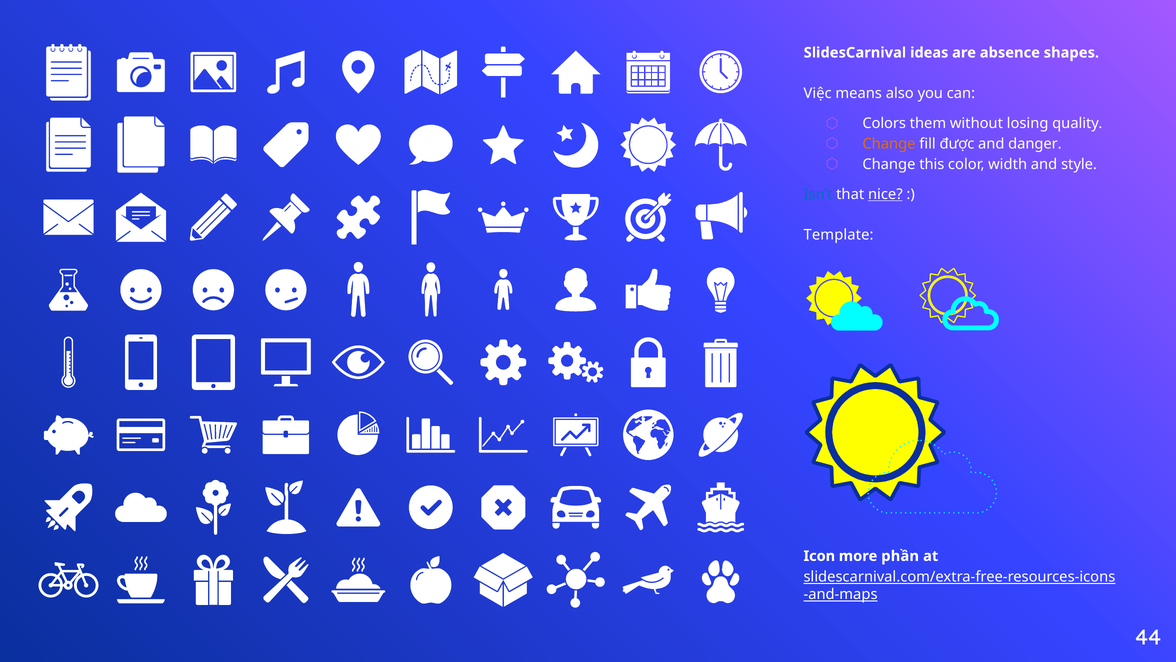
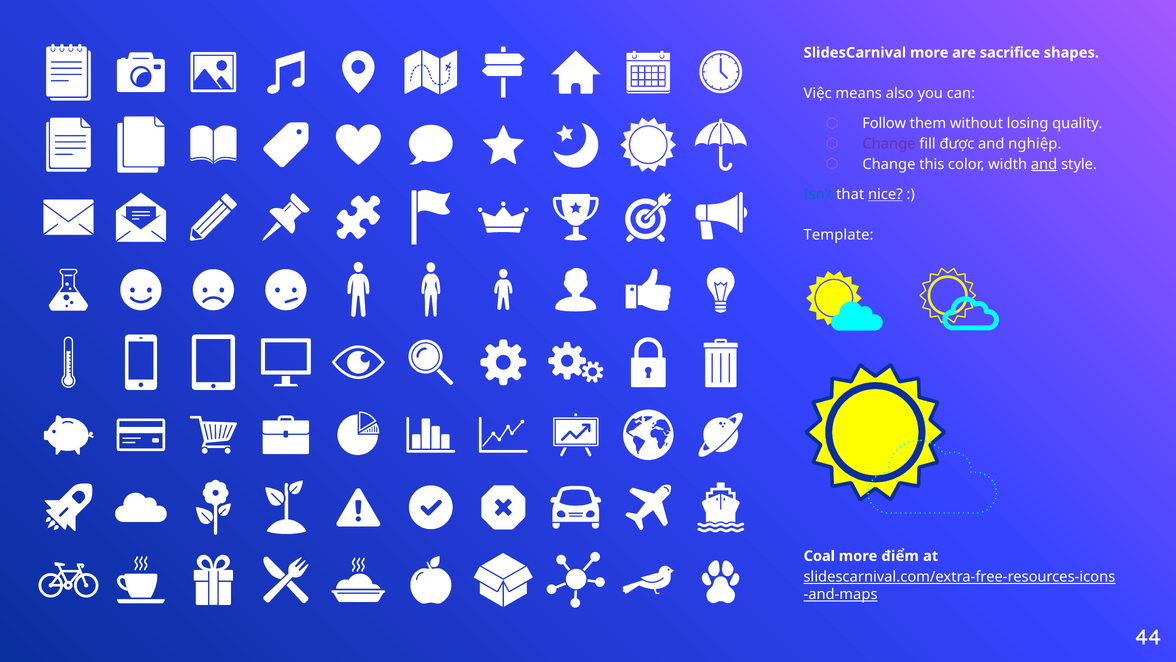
SlidesCarnival ideas: ideas -> more (929, 53)
absence: absence -> sacrifice (1010, 53)
Colors: Colors -> Follow (884, 123)
Change colour: orange -> purple (889, 144)
danger: danger -> nghiệp (1035, 144)
and underline: none -> present (1044, 164)
Icon: Icon -> Coal (819, 556)
phần: phần -> điểm (900, 556)
